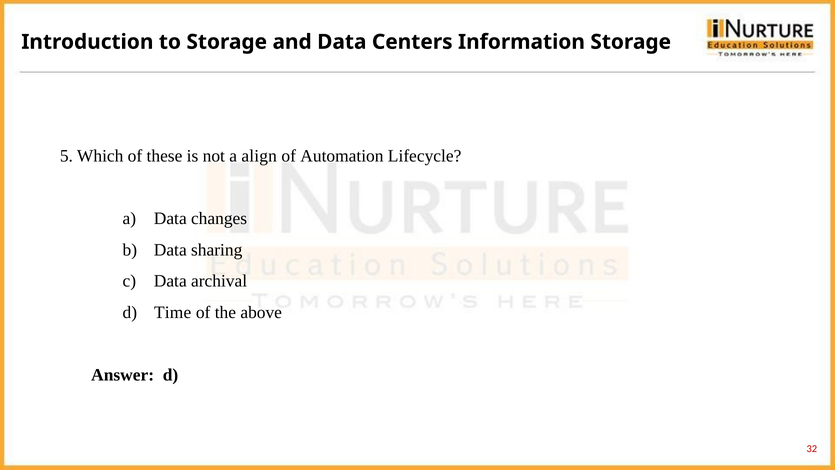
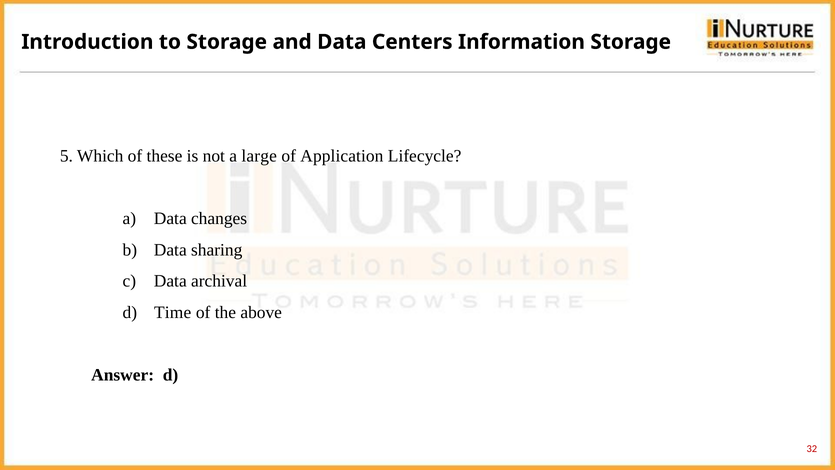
align: align -> large (259, 156)
Automation: Automation -> Application (342, 156)
